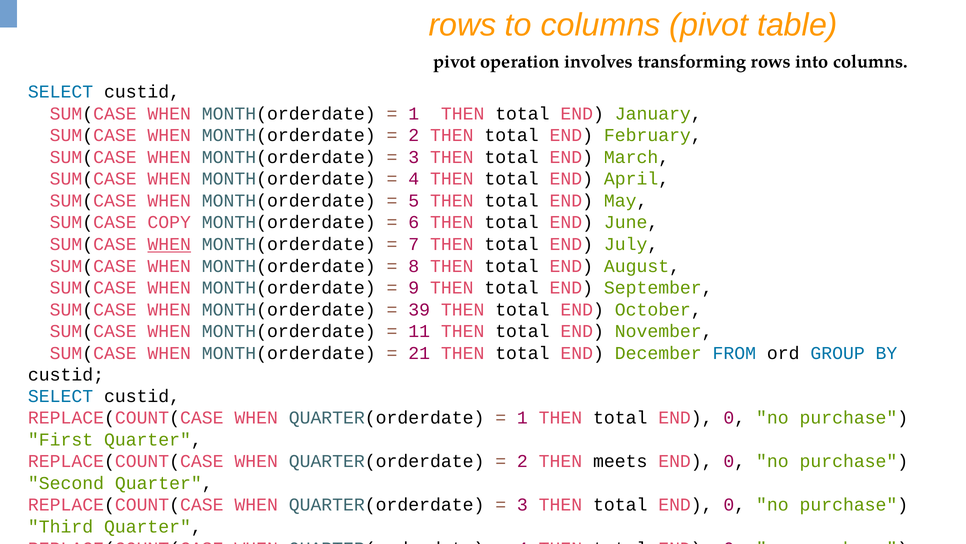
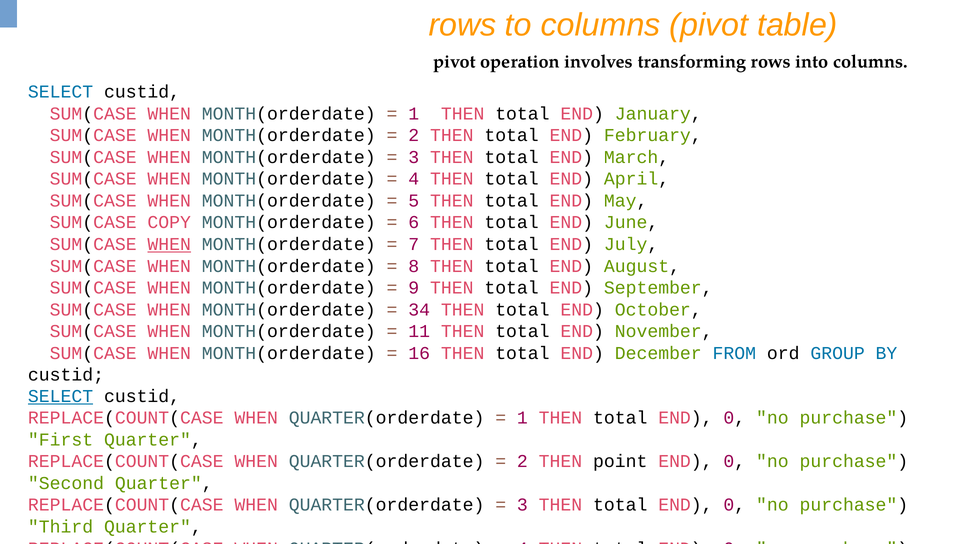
39: 39 -> 34 (419, 309)
21: 21 -> 16 (419, 353)
SELECT underline: none -> present (61, 396)
meets: meets -> point (620, 461)
